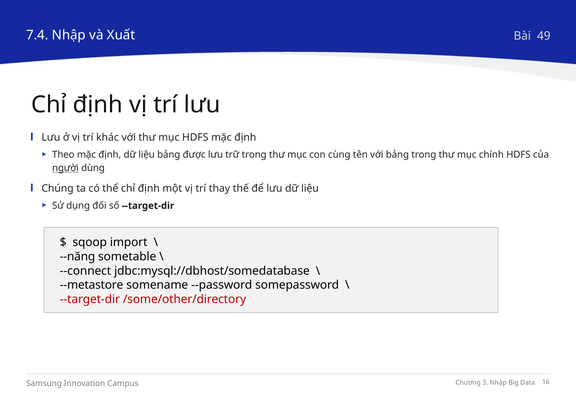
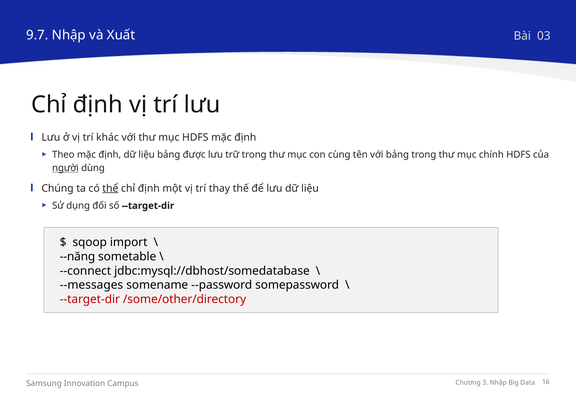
7.4: 7.4 -> 9.7 (37, 35)
49: 49 -> 03 (544, 36)
thể underline: none -> present (110, 188)
--metastore: --metastore -> --messages (91, 285)
